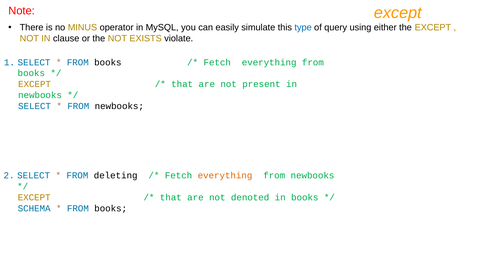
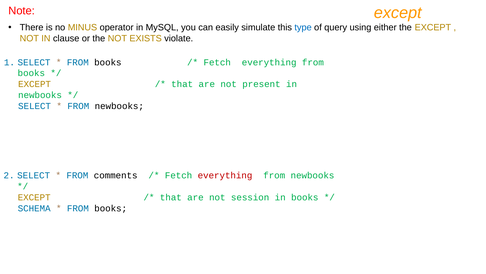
deleting: deleting -> comments (116, 175)
everything colour: orange -> red (225, 175)
denoted: denoted -> session (250, 197)
